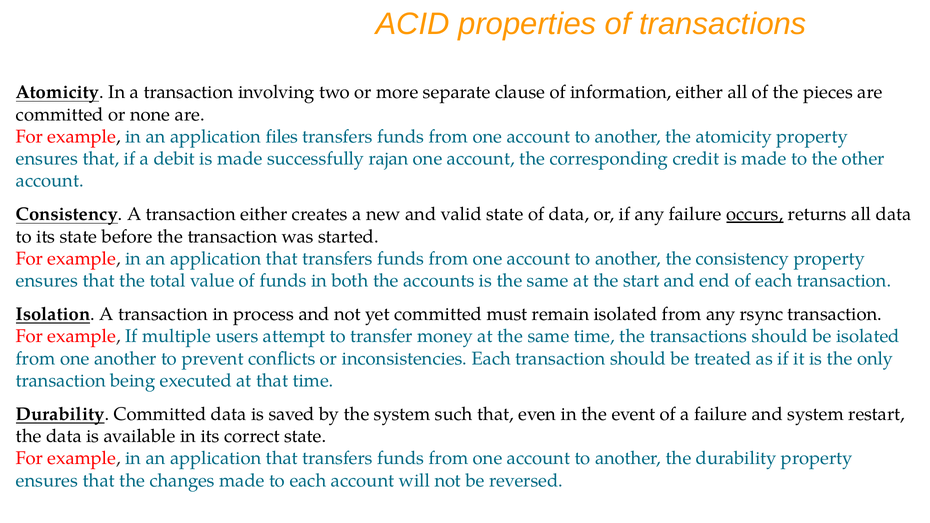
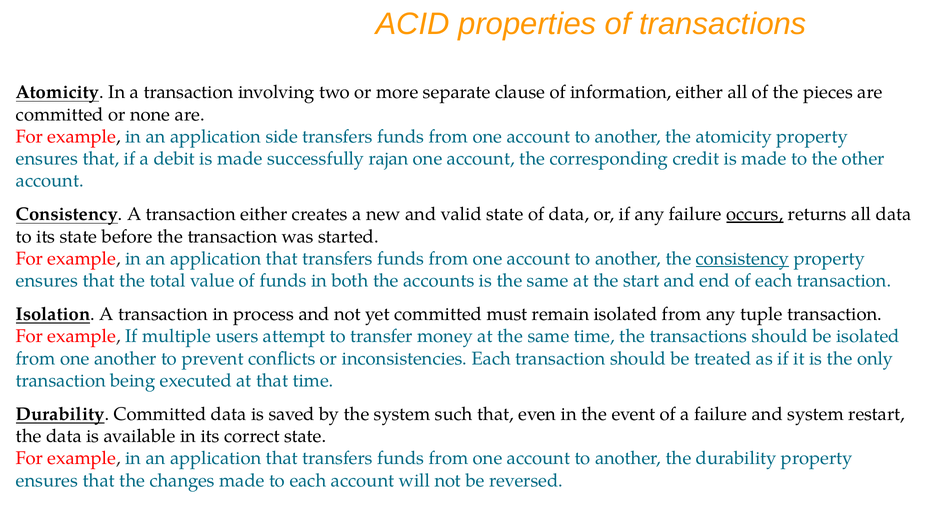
files: files -> side (282, 137)
consistency underline: none -> present (742, 259)
rsync: rsync -> tuple (761, 314)
